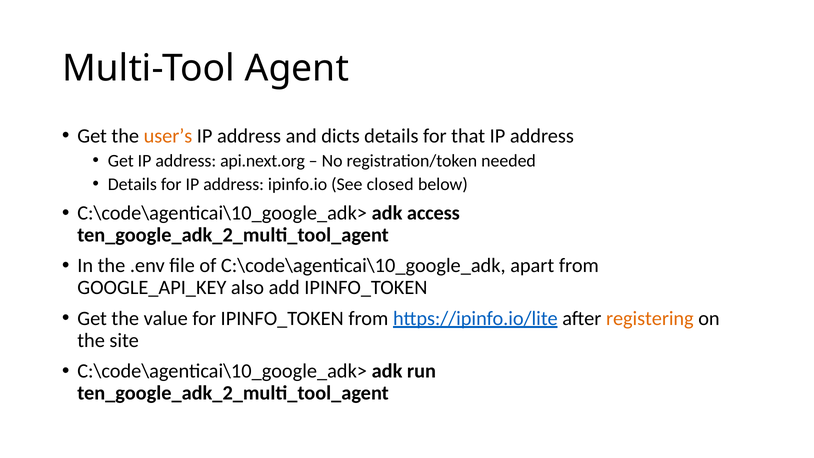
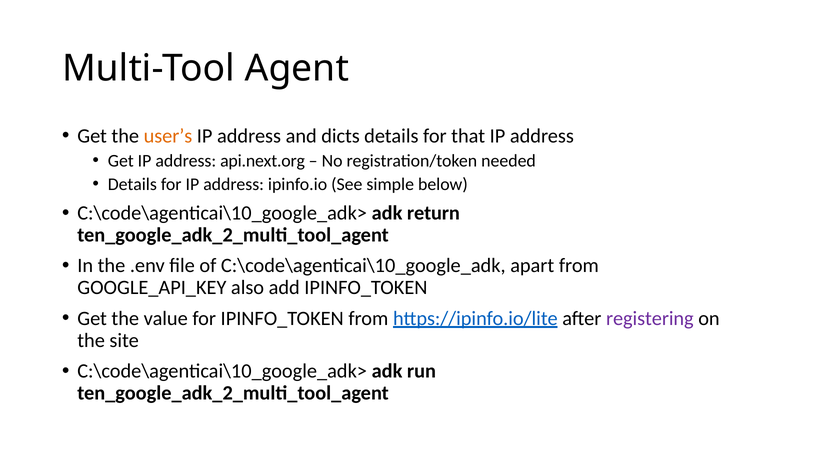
closed: closed -> simple (390, 184)
access: access -> return (433, 213)
registering colour: orange -> purple (650, 318)
